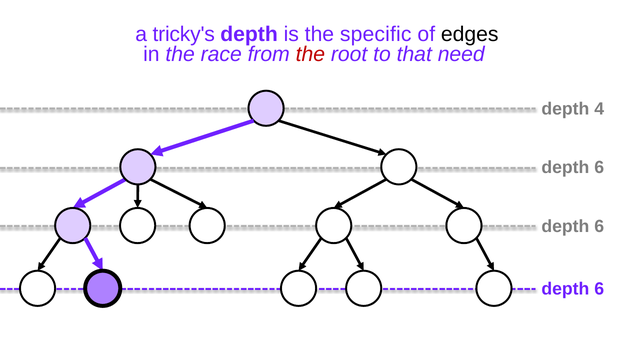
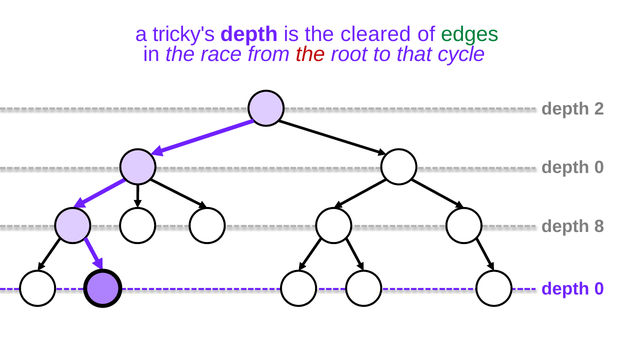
specific: specific -> cleared (376, 34)
edges colour: black -> green (470, 34)
need: need -> cycle (461, 54)
depth 4: 4 -> 2 (599, 109)
6: 6 -> 0 (599, 167)
6: 6 -> 8 (599, 226)
6: 6 -> 0 (599, 289)
